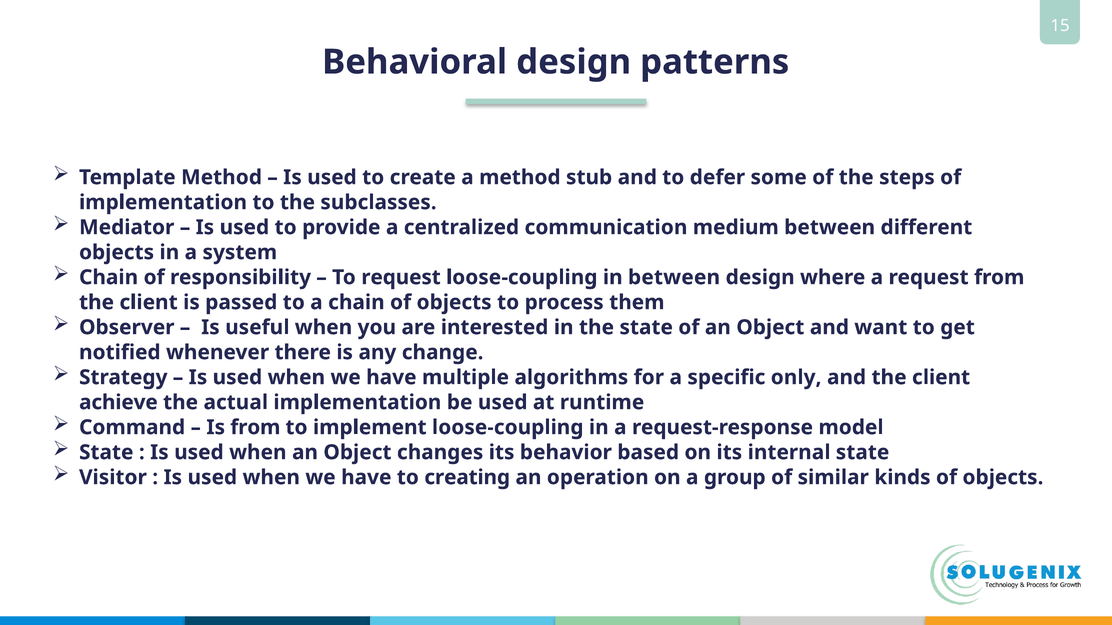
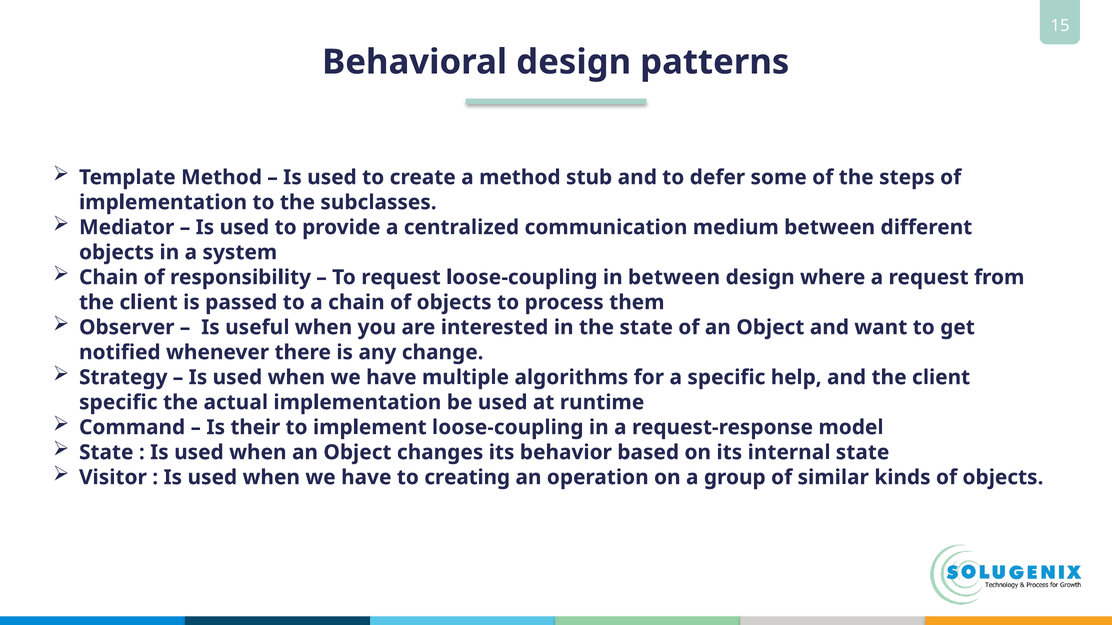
only: only -> help (796, 378)
achieve: achieve -> specific (118, 403)
Is from: from -> their (255, 428)
